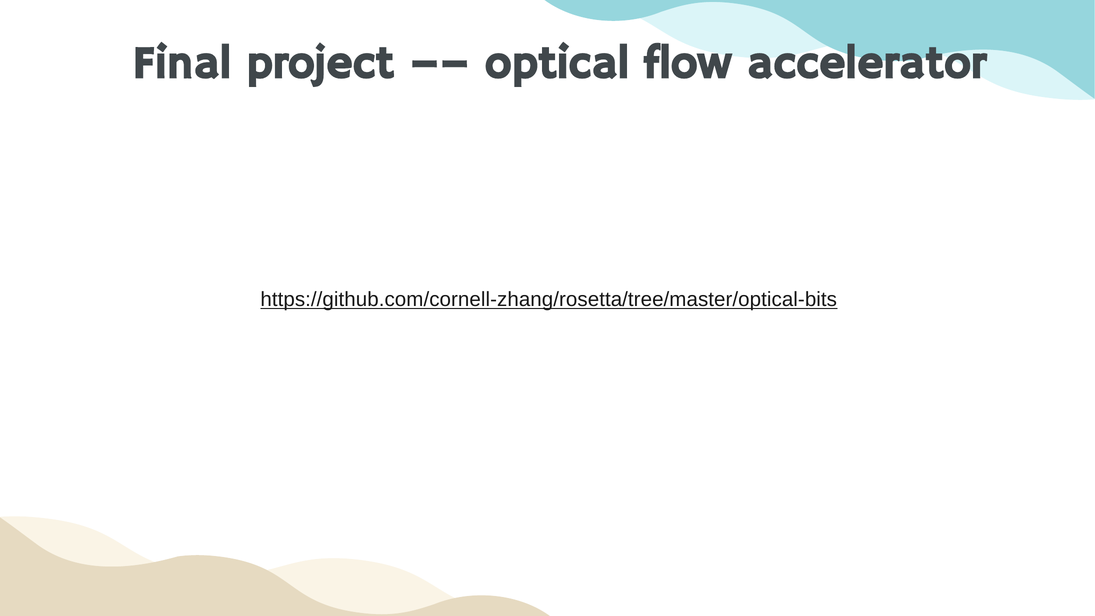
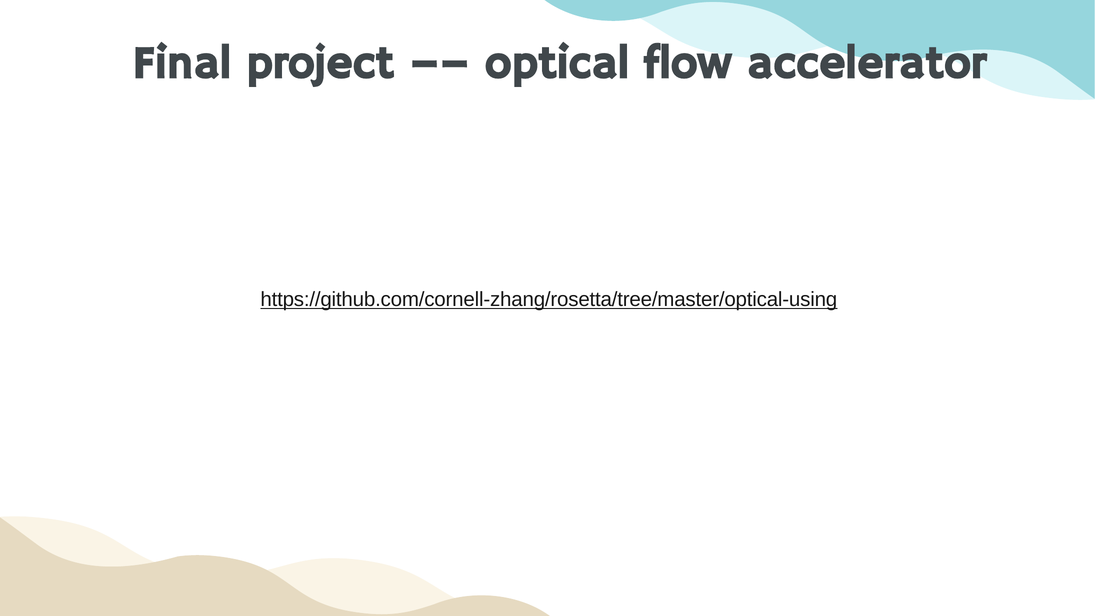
https://github.com/cornell-zhang/rosetta/tree/master/optical-bits: https://github.com/cornell-zhang/rosetta/tree/master/optical-bits -> https://github.com/cornell-zhang/rosetta/tree/master/optical-using (549, 299)
